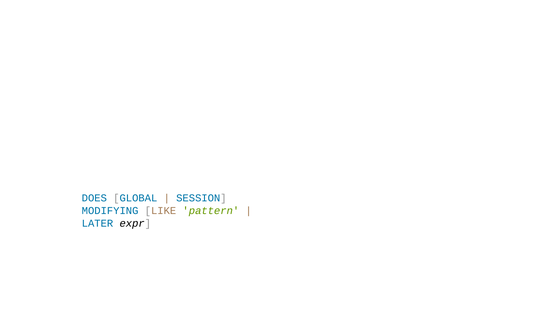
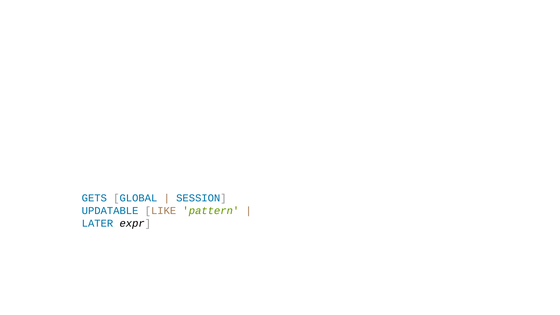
DOES: DOES -> GETS (94, 198)
MODIFYING: MODIFYING -> UPDATABLE (110, 211)
